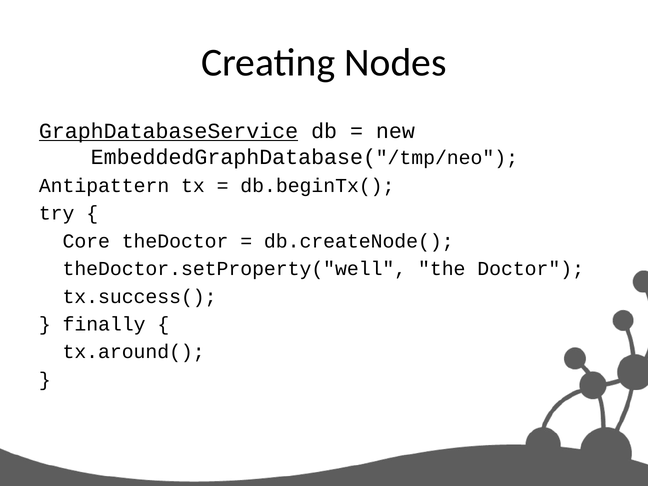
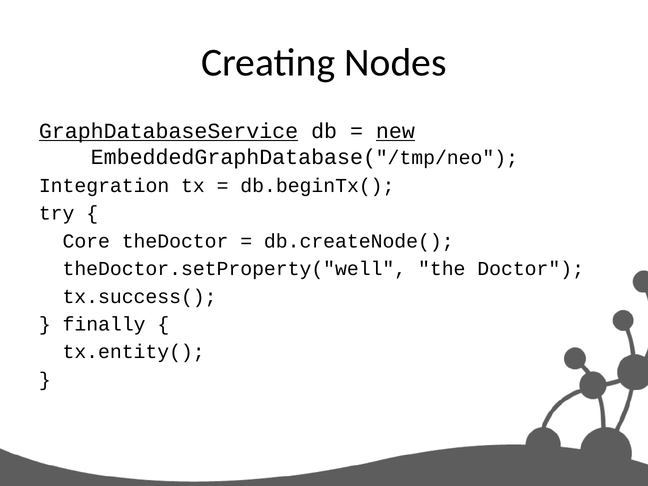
new underline: none -> present (395, 131)
Antipattern: Antipattern -> Integration (104, 186)
tx.around(: tx.around( -> tx.entity( (134, 352)
